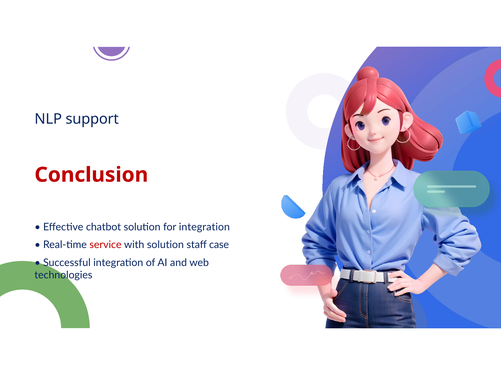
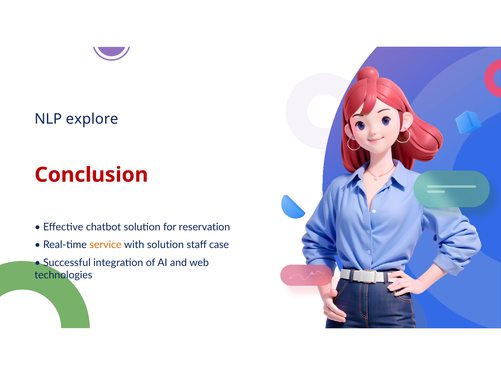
support: support -> explore (92, 119)
for integration: integration -> reservation (204, 228)
service colour: red -> orange (106, 245)
